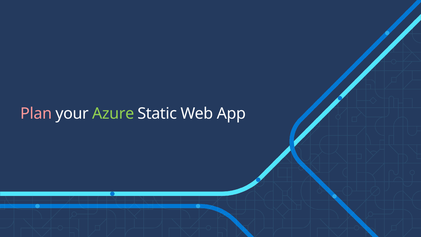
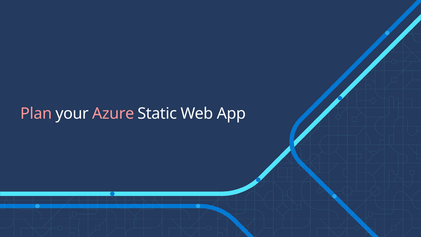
Azure colour: light green -> pink (113, 113)
